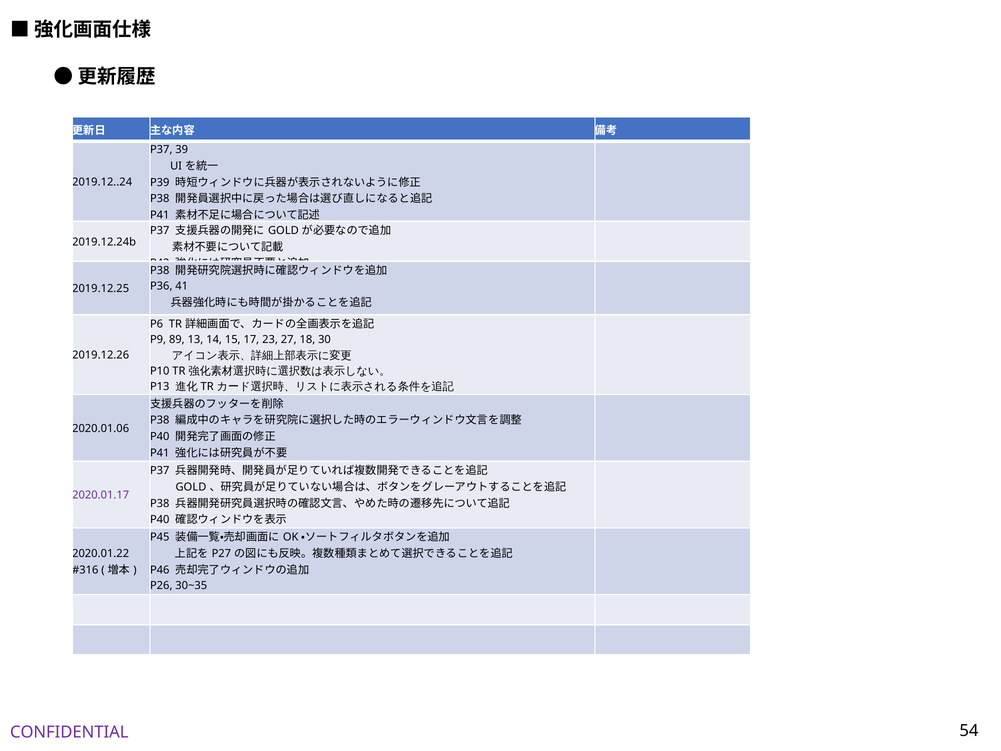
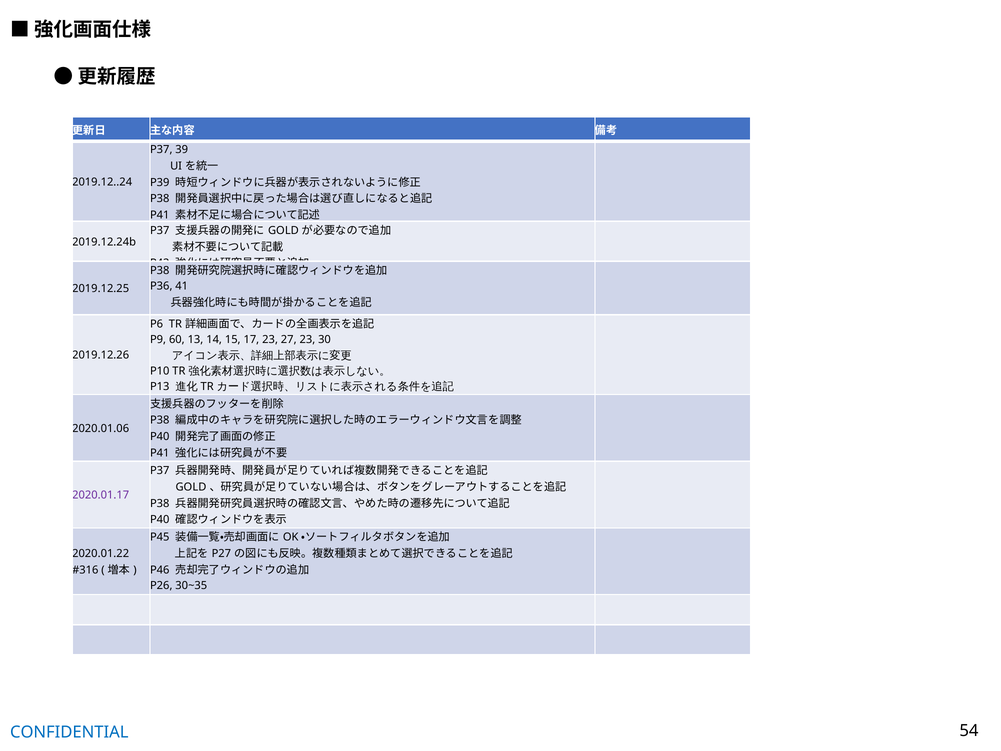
89: 89 -> 60 (177, 339)
27 18: 18 -> 23 (307, 339)
CONFIDENTIAL colour: purple -> blue (69, 732)
